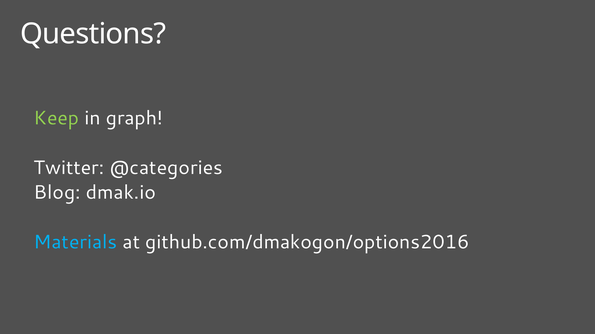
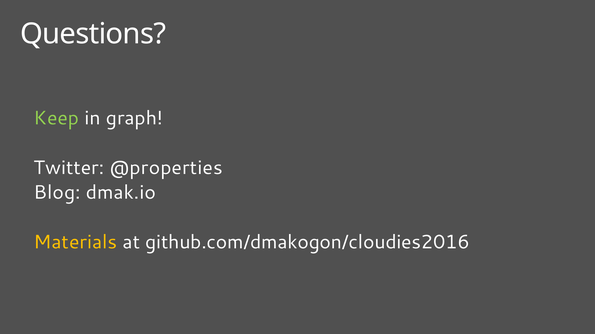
@categories: @categories -> @properties (166, 168)
Materials colour: light blue -> yellow (75, 243)
github.com/dmakogon/options2016: github.com/dmakogon/options2016 -> github.com/dmakogon/cloudies2016 (308, 243)
